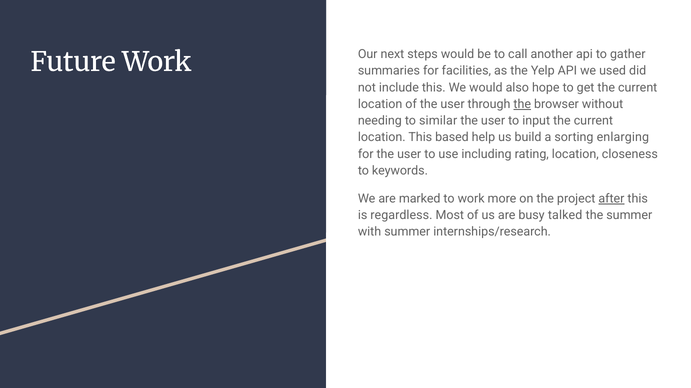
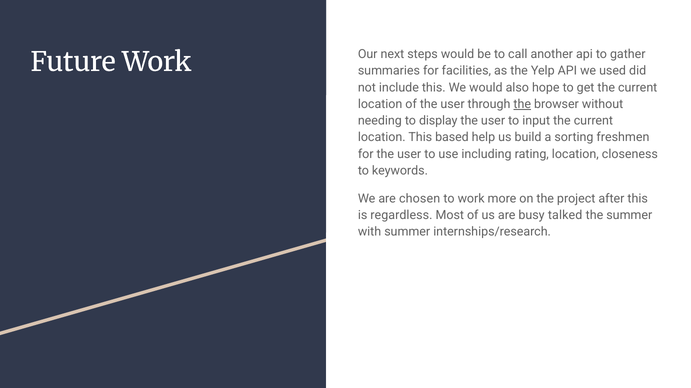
similar: similar -> display (438, 121)
enlarging: enlarging -> freshmen (623, 138)
marked: marked -> chosen (420, 199)
after underline: present -> none (611, 199)
